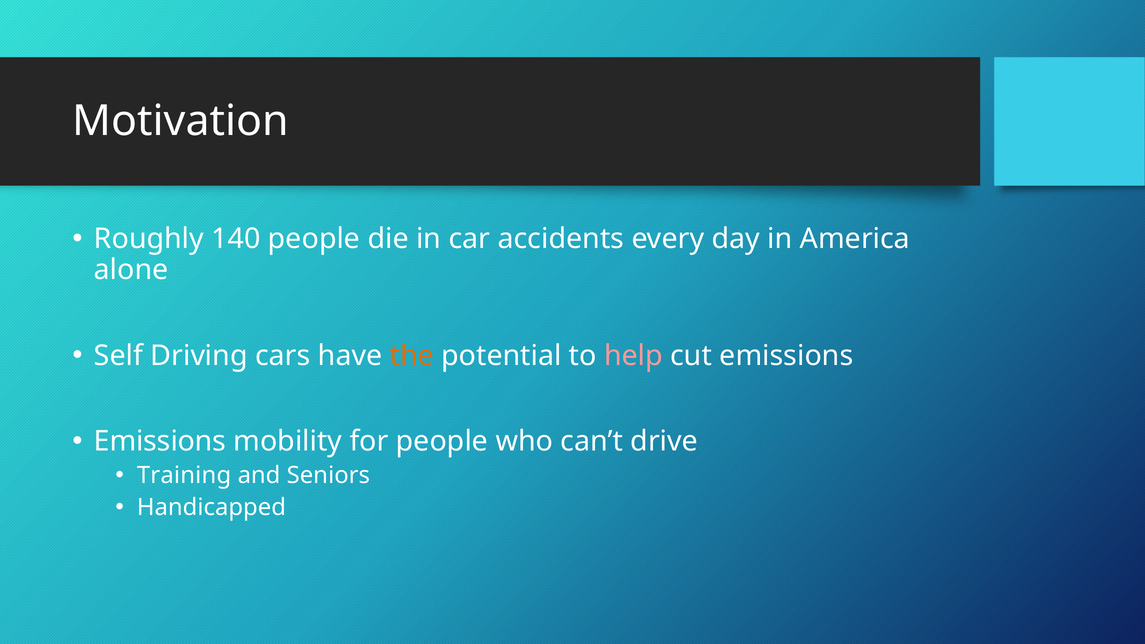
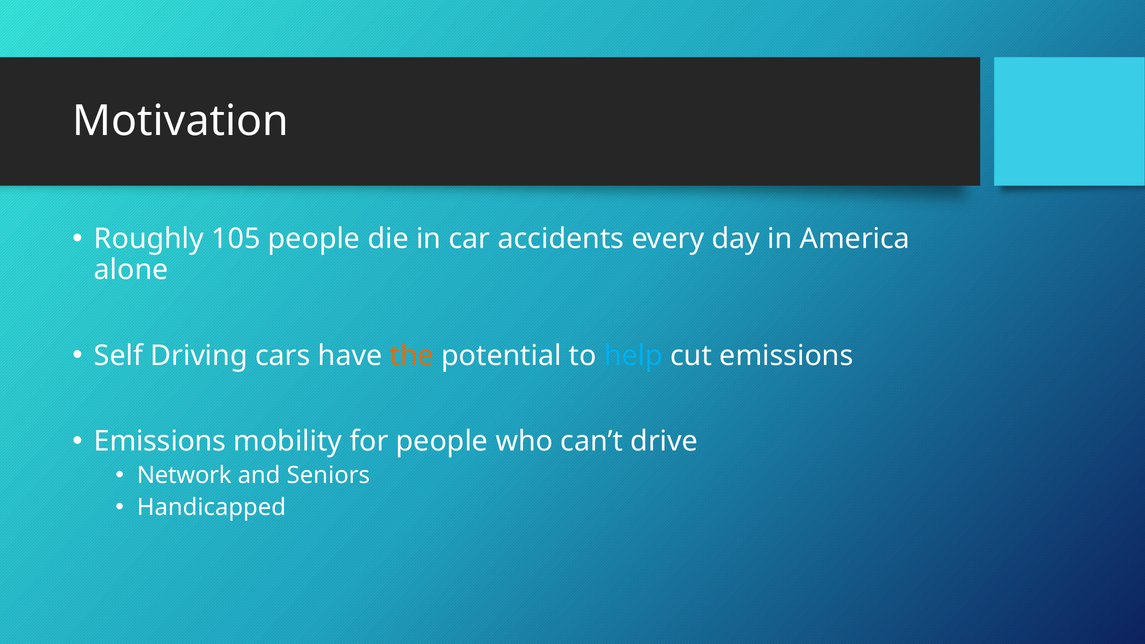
140: 140 -> 105 (236, 239)
help colour: pink -> light blue (633, 356)
Training: Training -> Network (184, 476)
